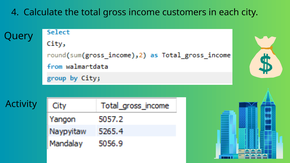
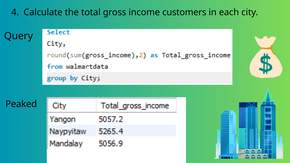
Activity: Activity -> Peaked (21, 104)
